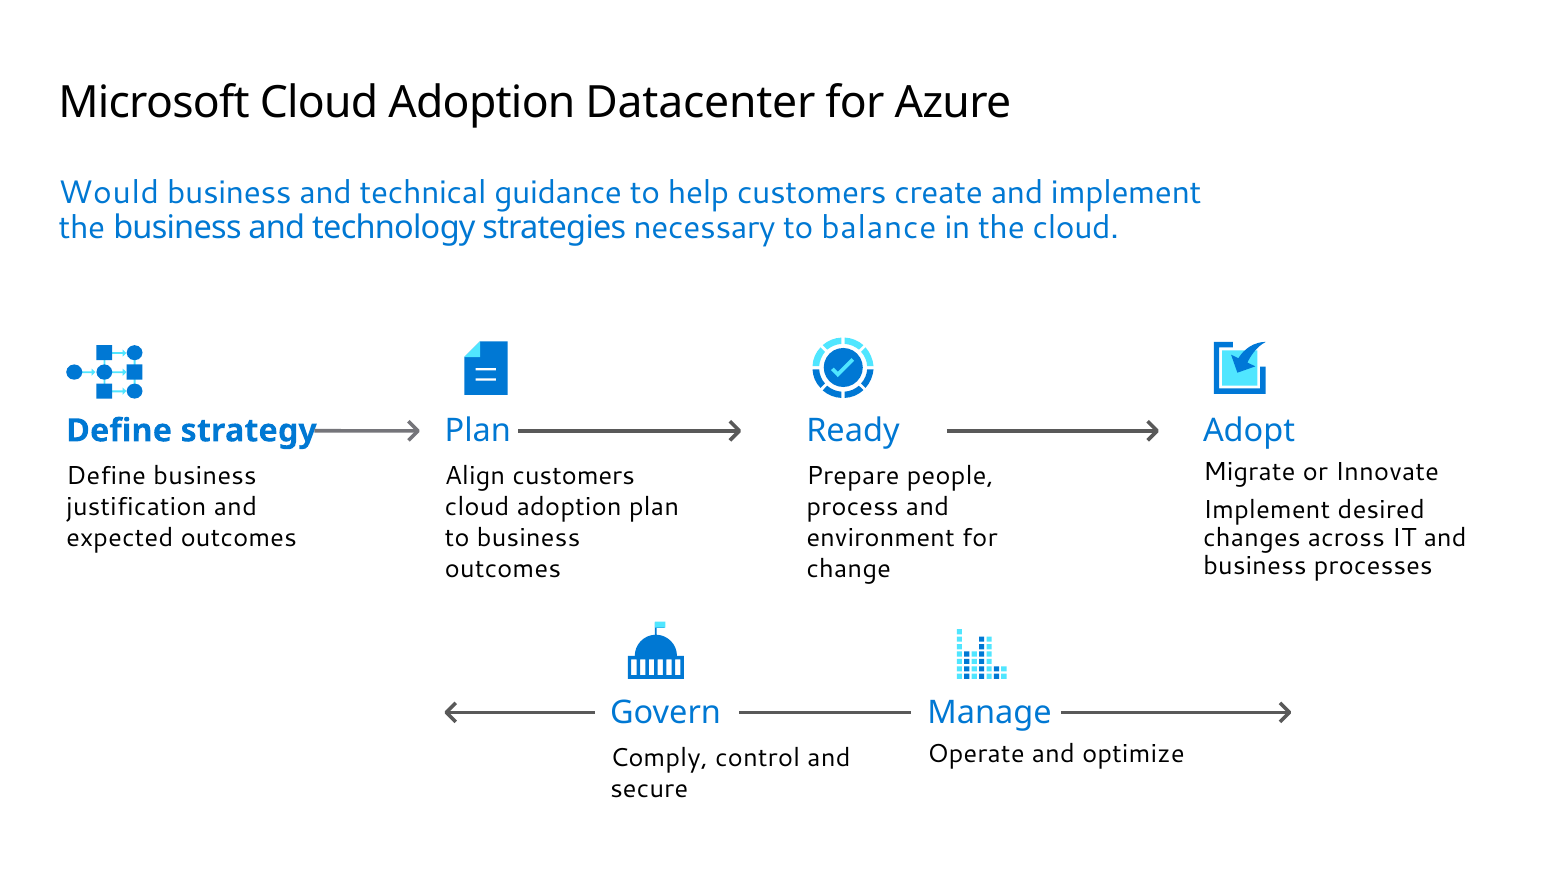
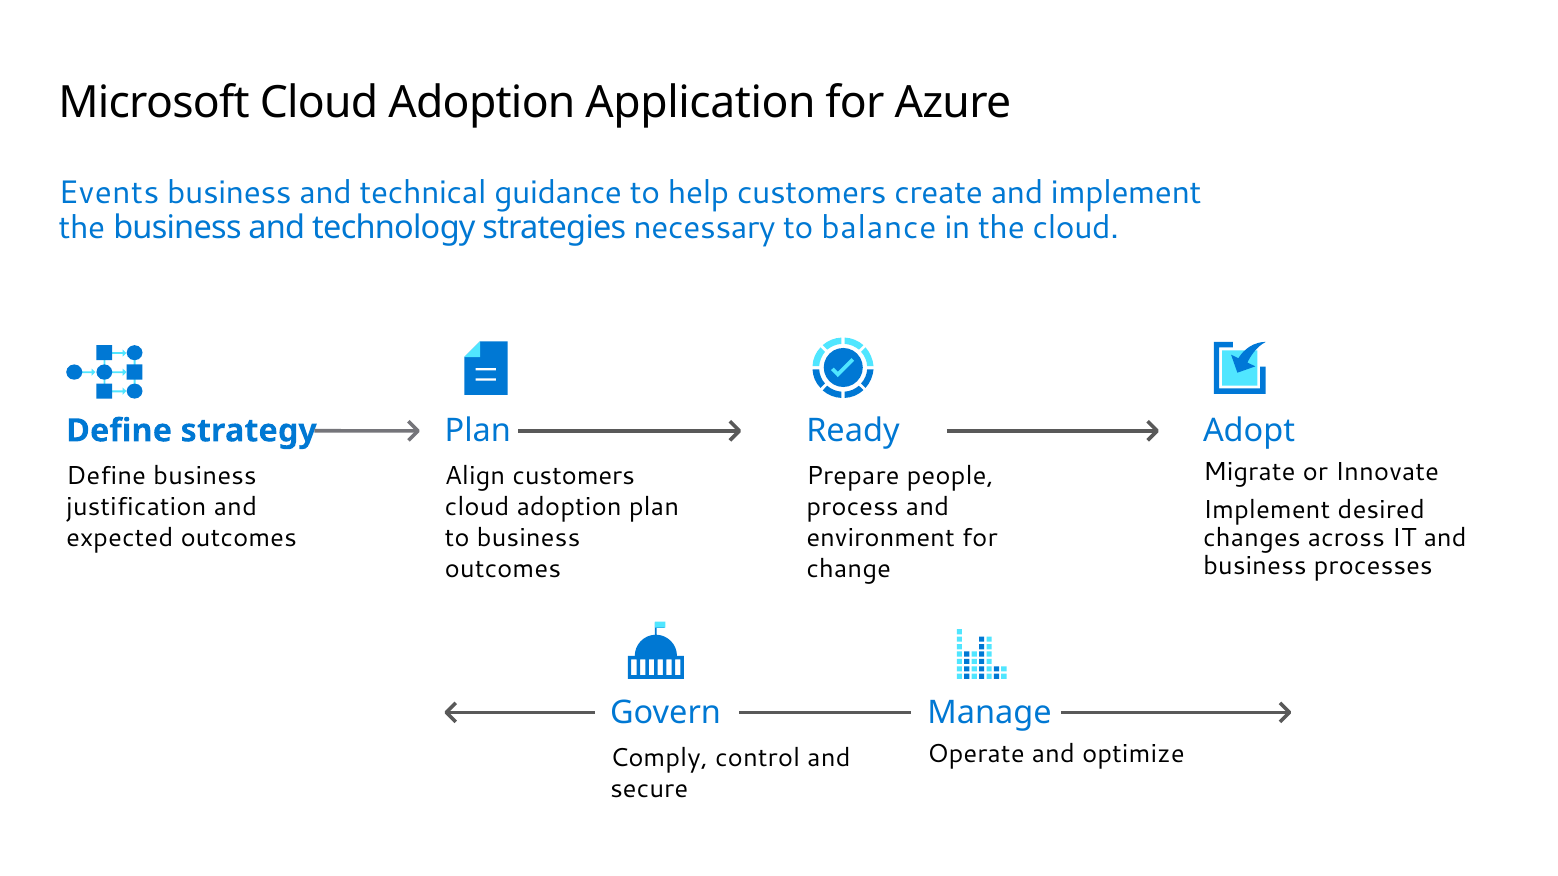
Datacenter: Datacenter -> Application (701, 103)
Would: Would -> Events (109, 193)
